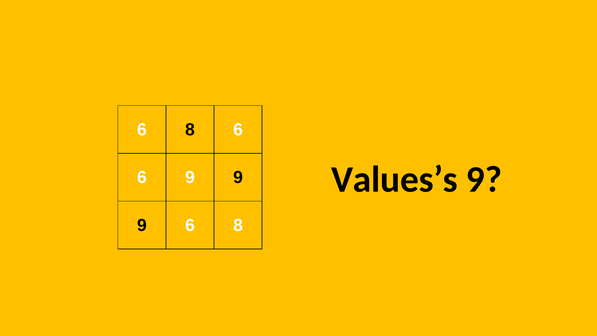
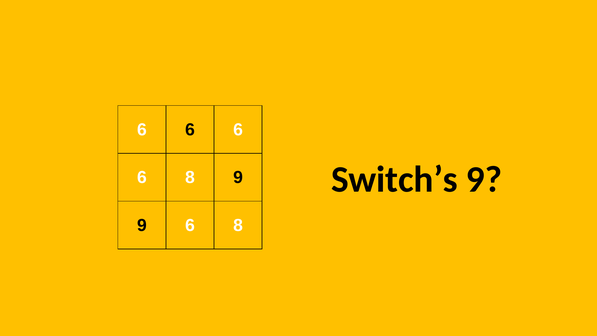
8: 8 -> 6 (190, 130)
Values’s: Values’s -> Switch’s (394, 179)
9: 9 -> 8 (190, 177)
